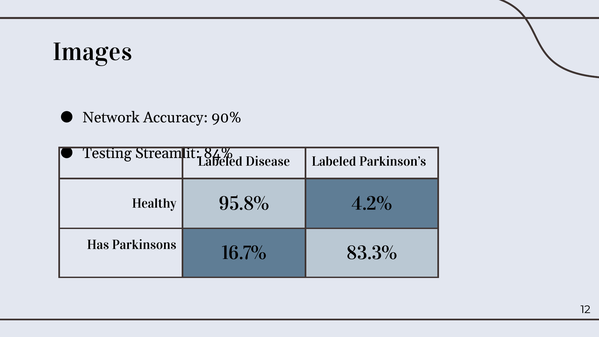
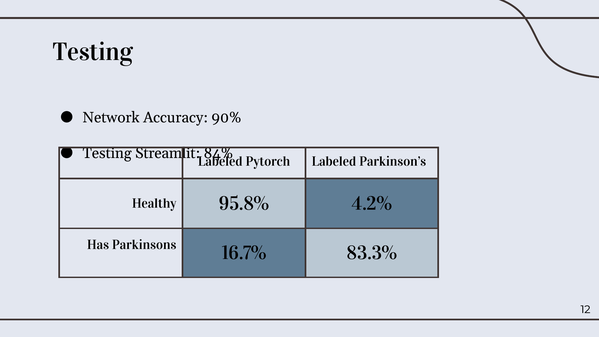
Images: Images -> Testing (93, 52)
Disease: Disease -> Pytorch (268, 161)
